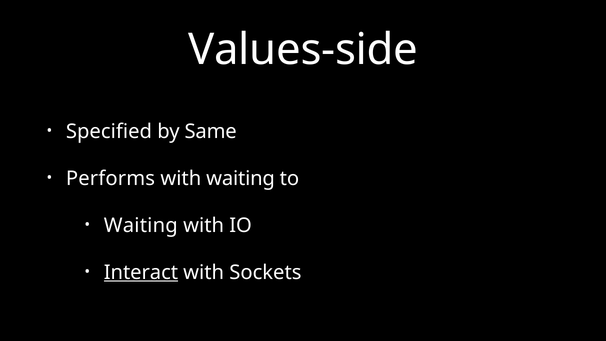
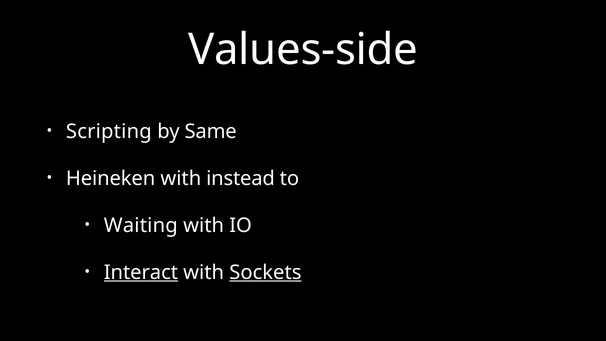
Specified: Specified -> Scripting (109, 131)
Performs: Performs -> Heineken (111, 178)
with waiting: waiting -> instead (241, 178)
Sockets underline: none -> present (265, 272)
